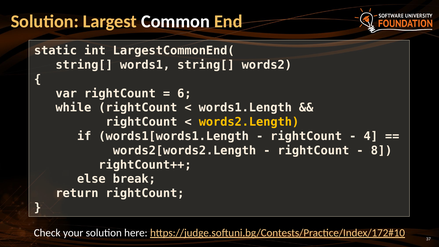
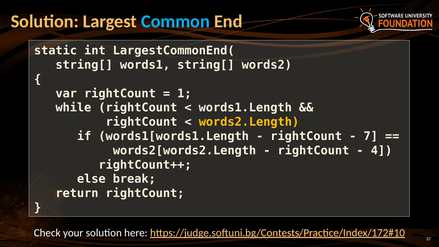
Common colour: white -> light blue (176, 21)
6: 6 -> 1 (184, 93)
4: 4 -> 7 (371, 136)
8: 8 -> 4 (382, 151)
